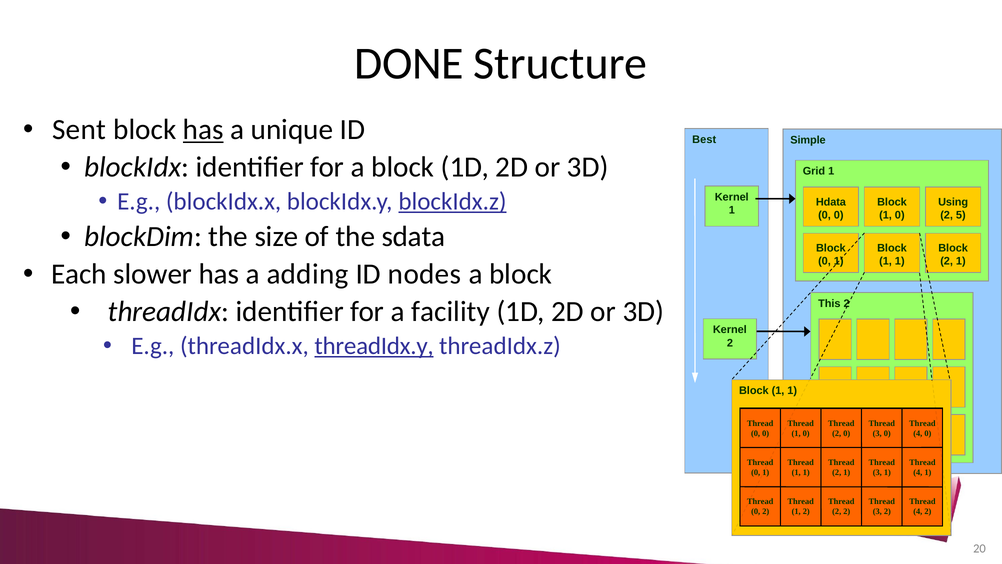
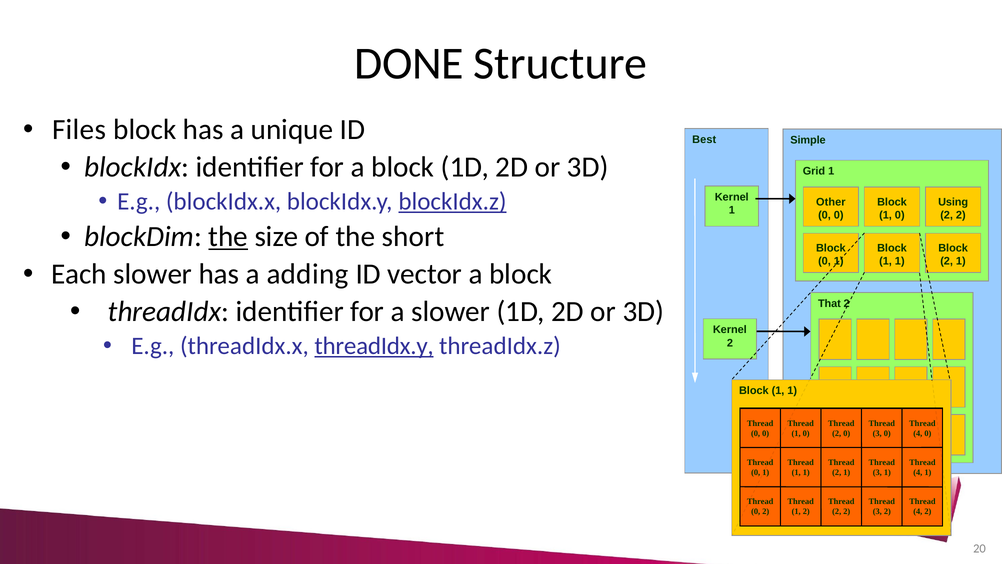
Sent: Sent -> Files (79, 130)
has underline: present -> none (203, 130)
Hdata: Hdata -> Other (831, 202)
5: 5 -> 2 (961, 215)
the underline: none -> present (228, 236)
sdata: sdata -> short (413, 236)
nodes: nodes -> vector (425, 274)
a facility: facility -> slower (451, 311)
This: This -> That (829, 303)
